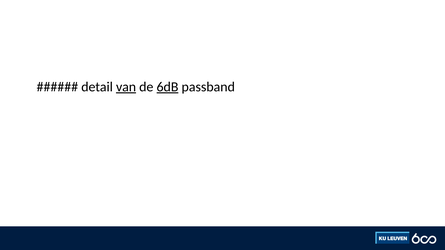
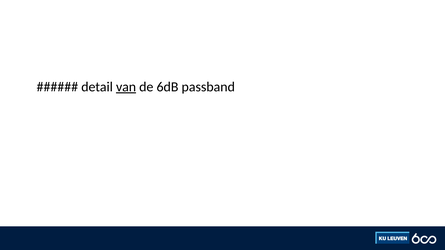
6dB underline: present -> none (167, 87)
